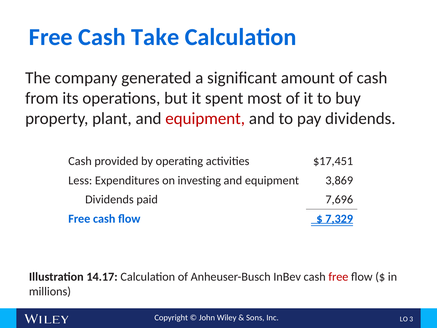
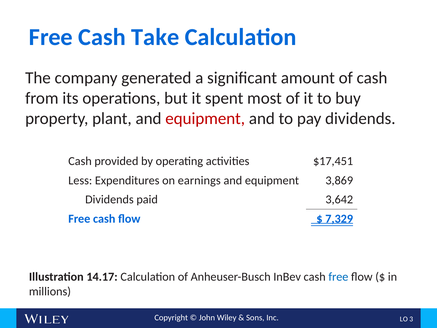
investing: investing -> earnings (199, 180)
7,696: 7,696 -> 3,642 (339, 199)
free colour: red -> blue (338, 277)
